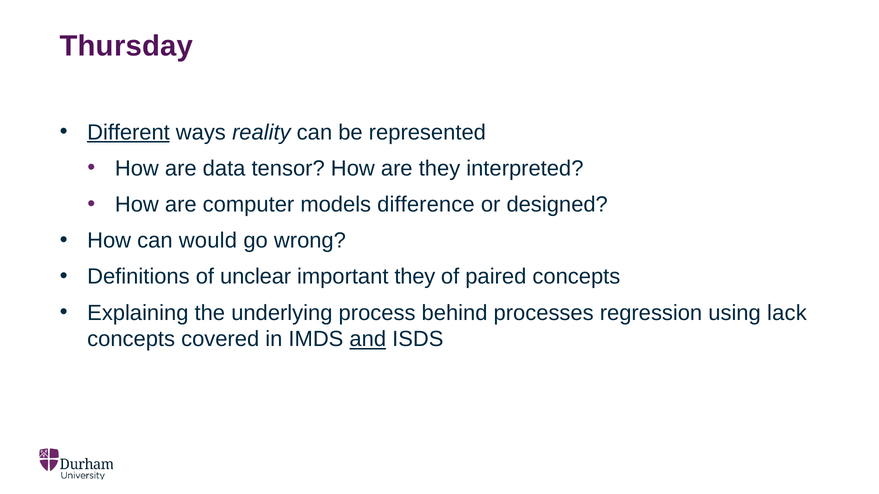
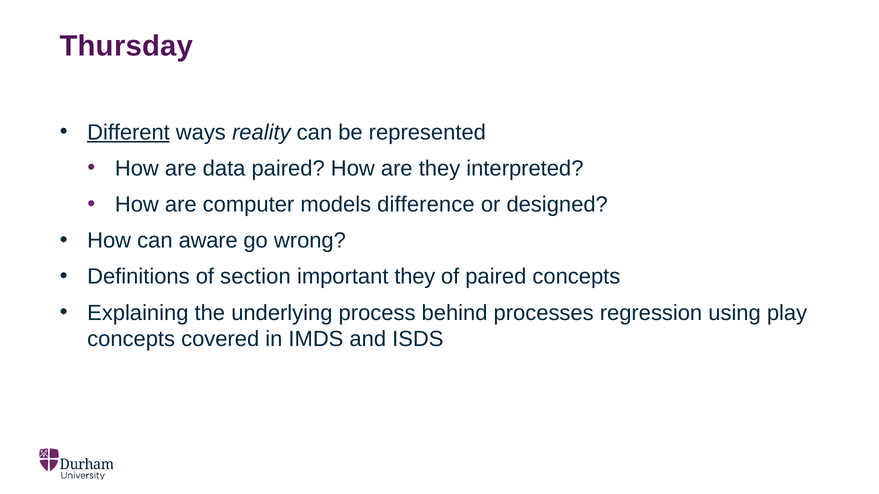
data tensor: tensor -> paired (288, 169)
would: would -> aware (208, 241)
unclear: unclear -> section (255, 277)
lack: lack -> play (787, 313)
and underline: present -> none (368, 339)
